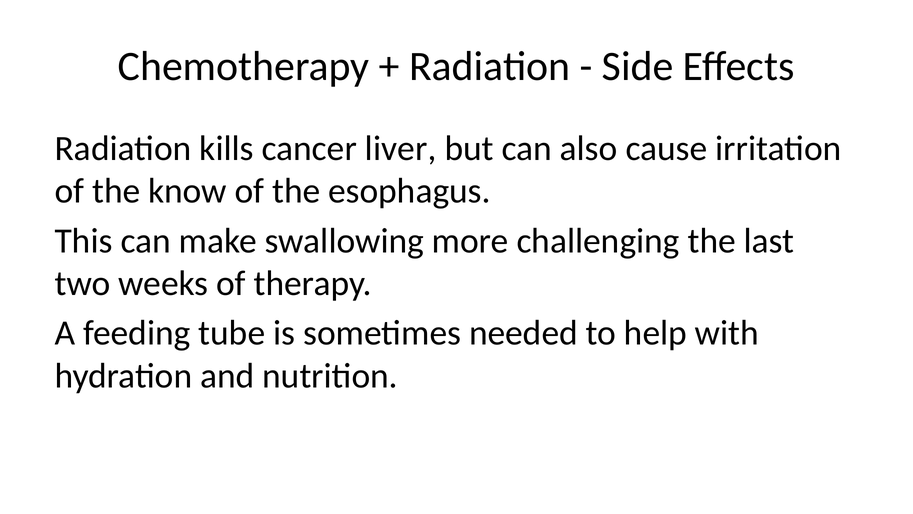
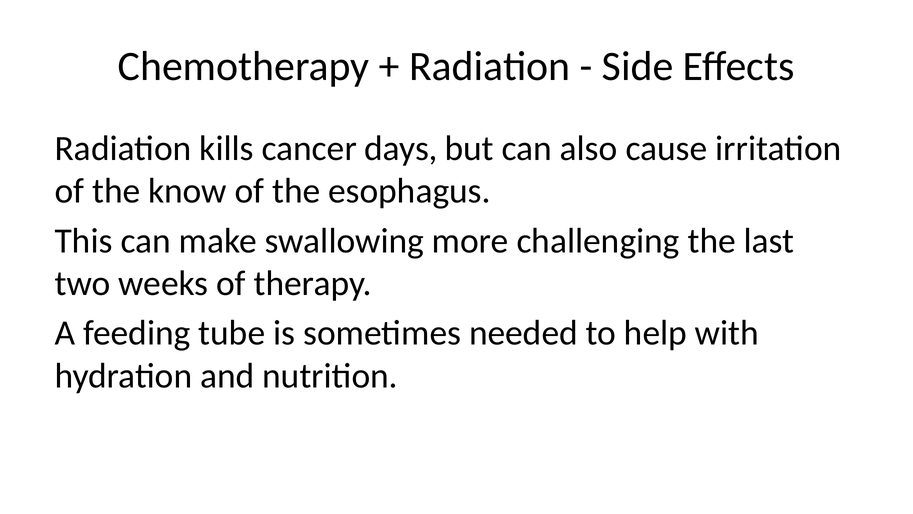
liver: liver -> days (401, 148)
